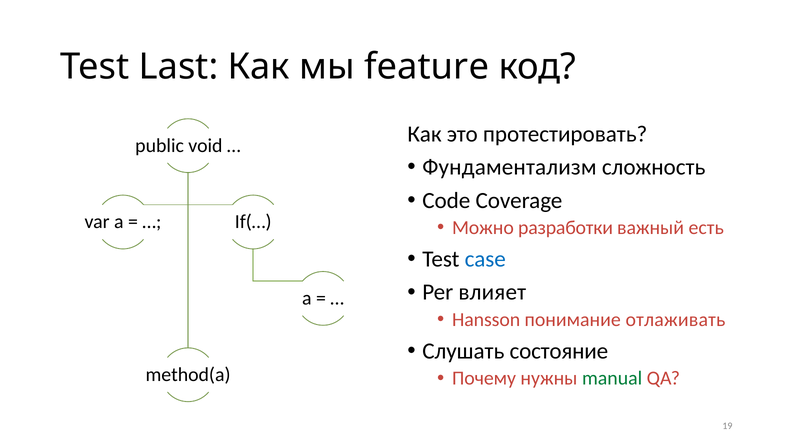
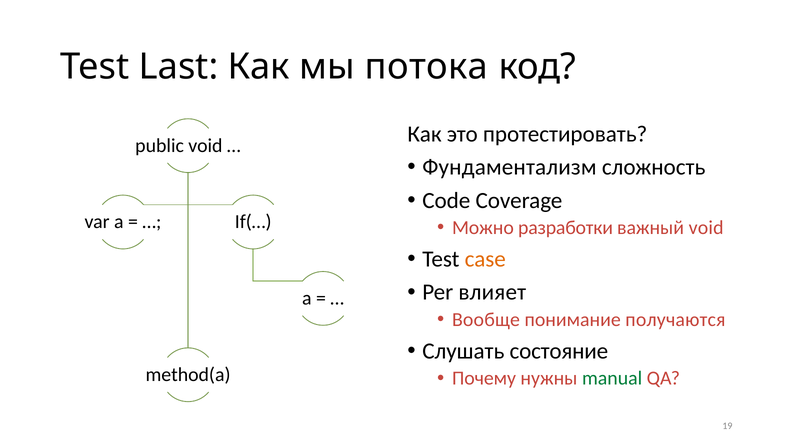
feature: feature -> потока (426, 67)
важный есть: есть -> void (706, 228)
case colour: blue -> orange (485, 259)
Hansson: Hansson -> Вообще (486, 320)
отлаживать: отлаживать -> получаются (675, 320)
